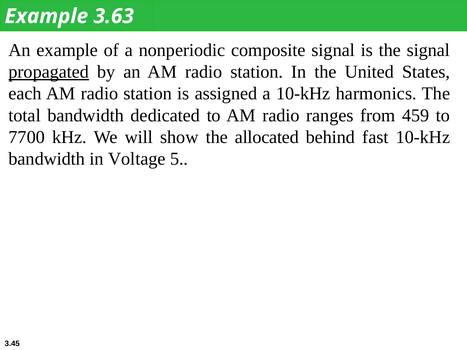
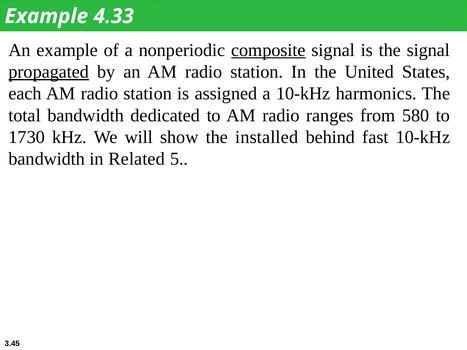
3.63: 3.63 -> 4.33 (114, 16)
composite underline: none -> present (268, 50)
459: 459 -> 580 (416, 115)
7700: 7700 -> 1730 (27, 137)
allocated: allocated -> installed (267, 137)
Voltage: Voltage -> Related (137, 159)
